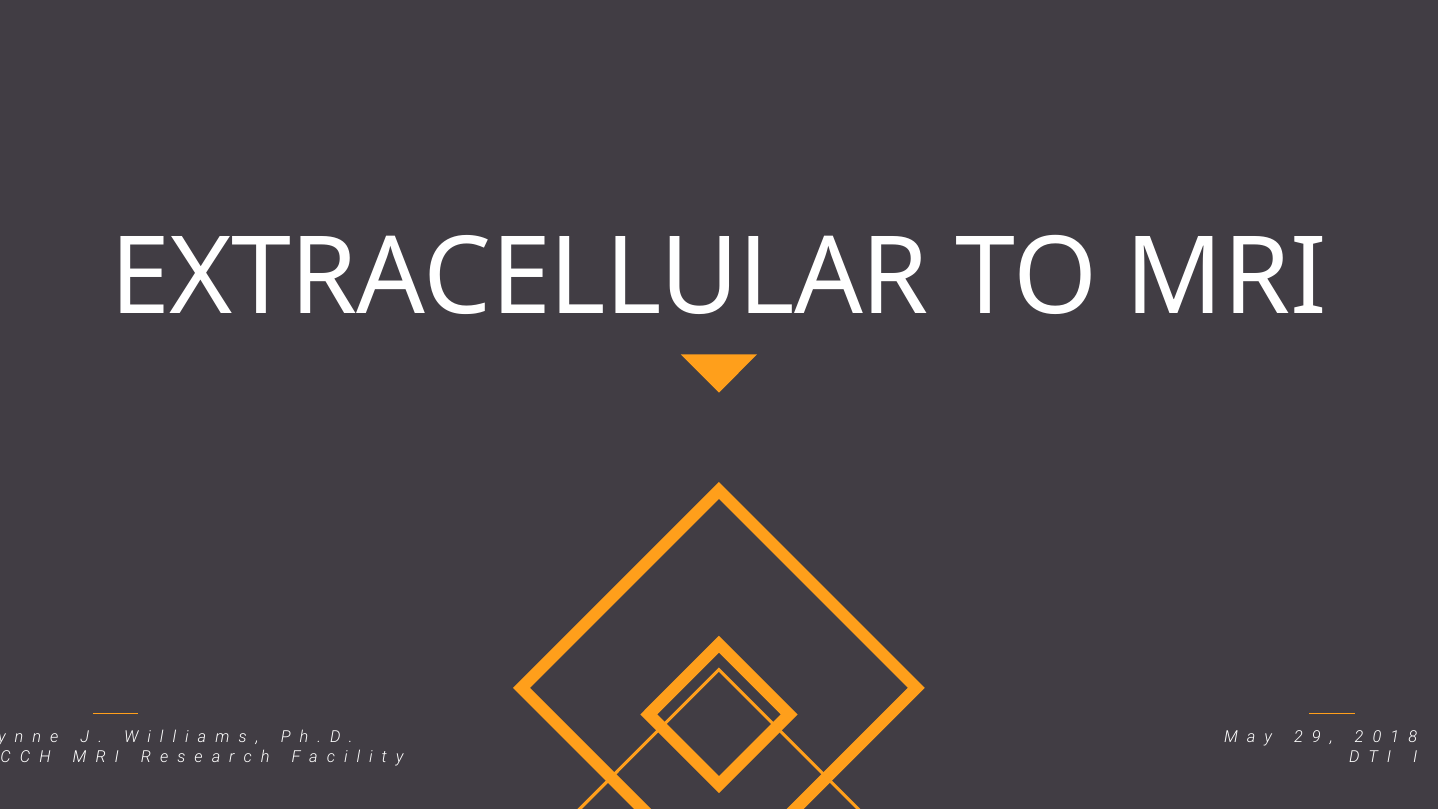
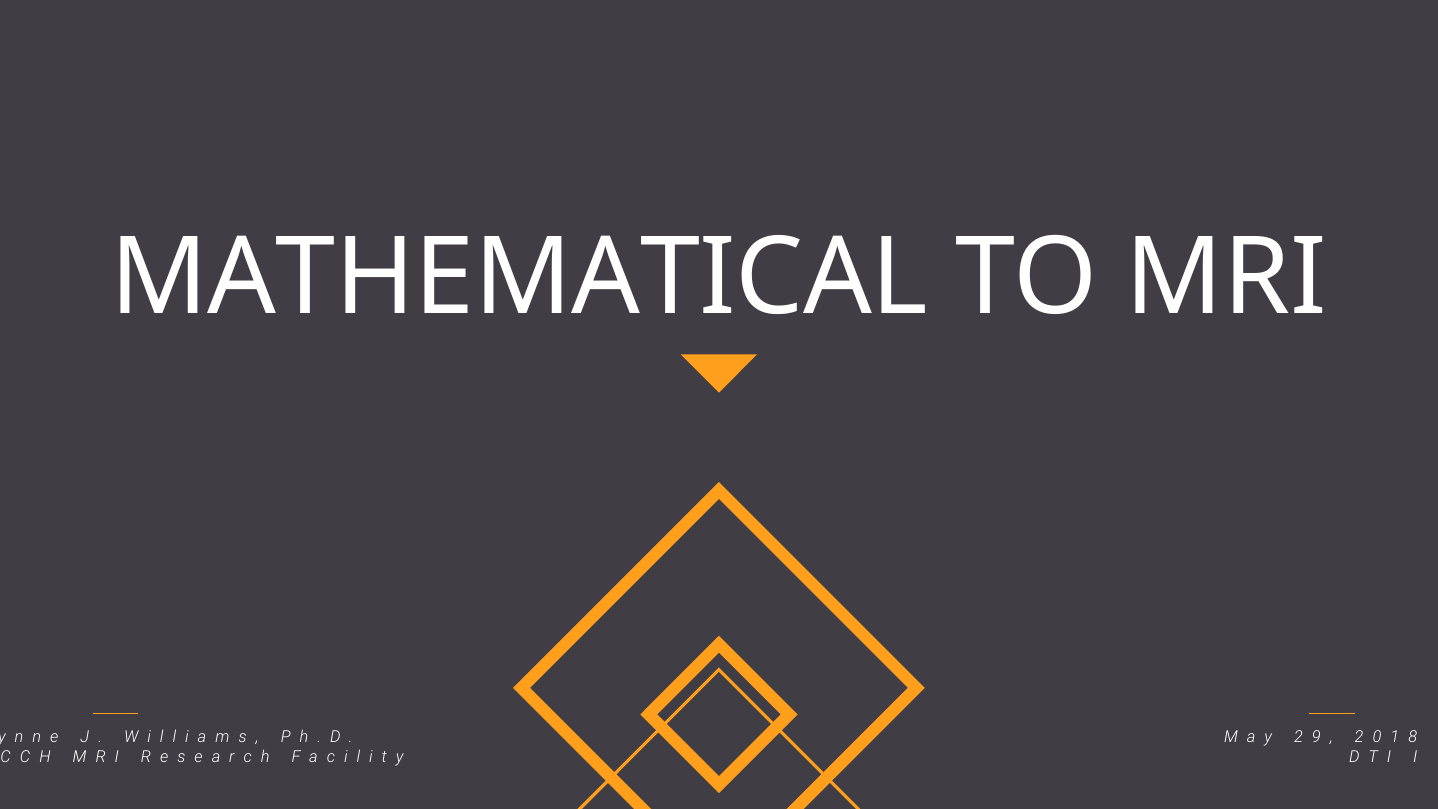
EXTRACELLULAR: EXTRACELLULAR -> MATHEMATICAL (519, 278)
